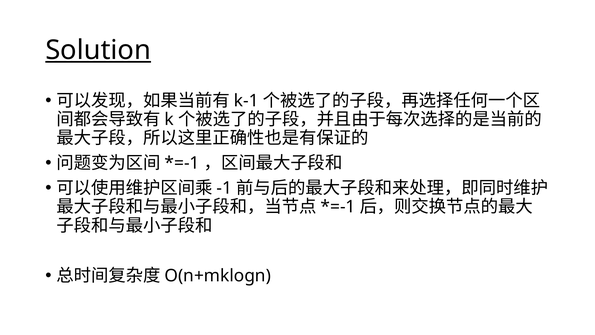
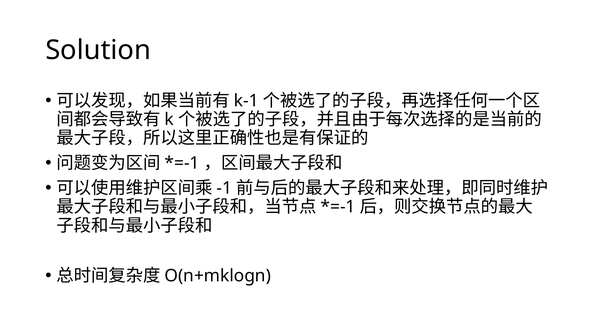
Solution underline: present -> none (98, 50)
